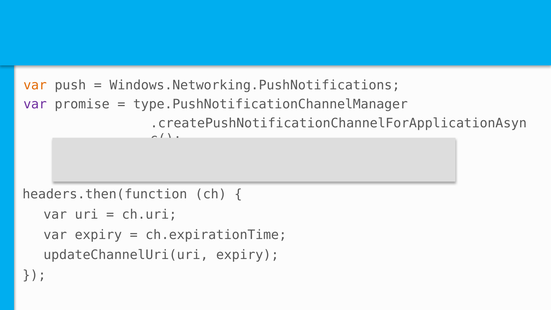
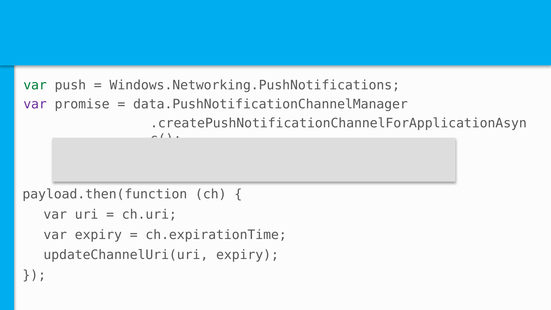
var colour: orange -> green (35, 85)
type.PushNotificationChannelManager: type.PushNotificationChannelManager -> data.PushNotificationChannelManager (270, 104)
headers.then(function: headers.then(function -> payload.then(function (105, 194)
